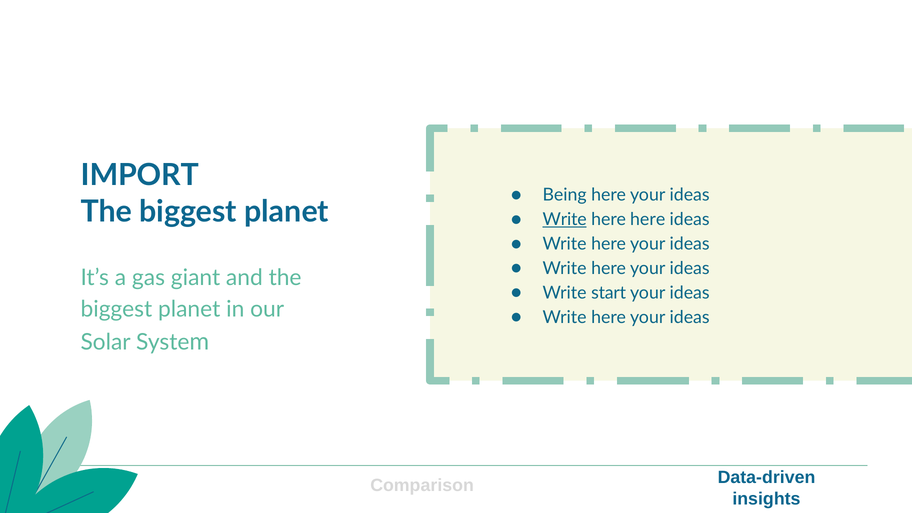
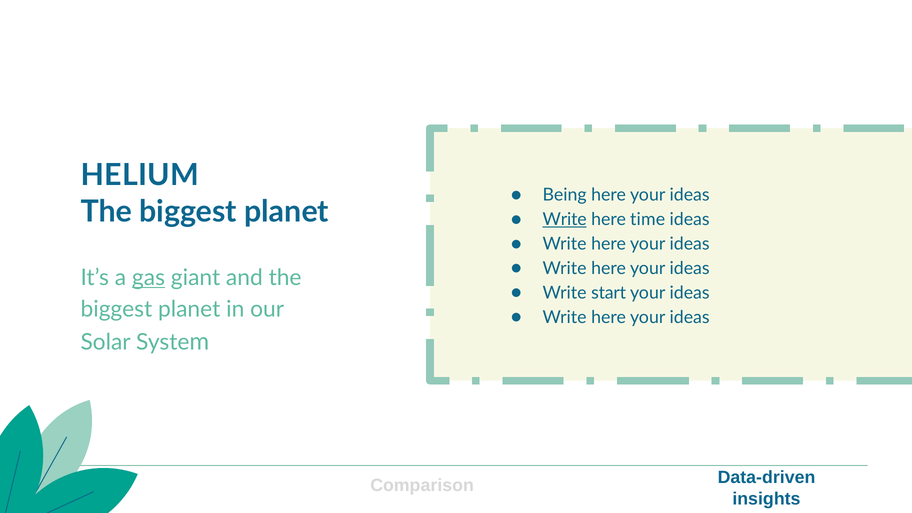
IMPORT: IMPORT -> HELIUM (140, 175)
here here: here -> time (648, 219)
gas underline: none -> present (148, 278)
